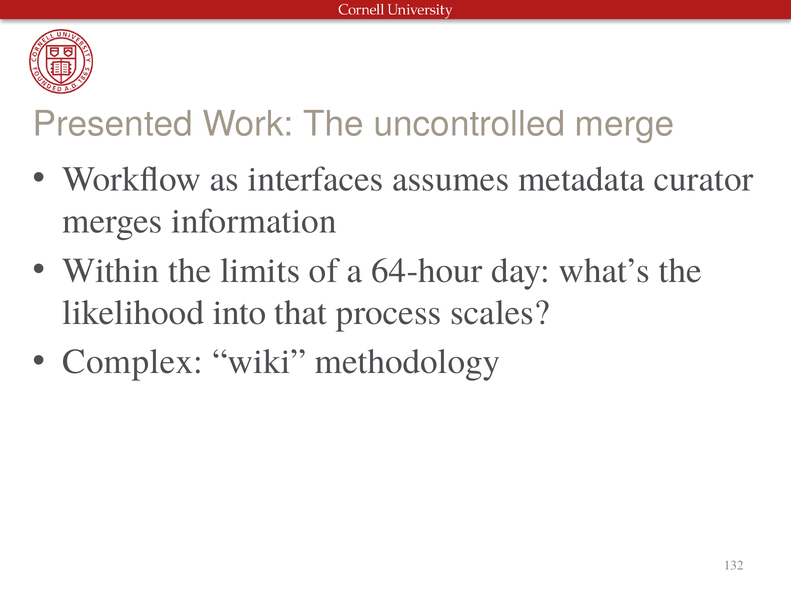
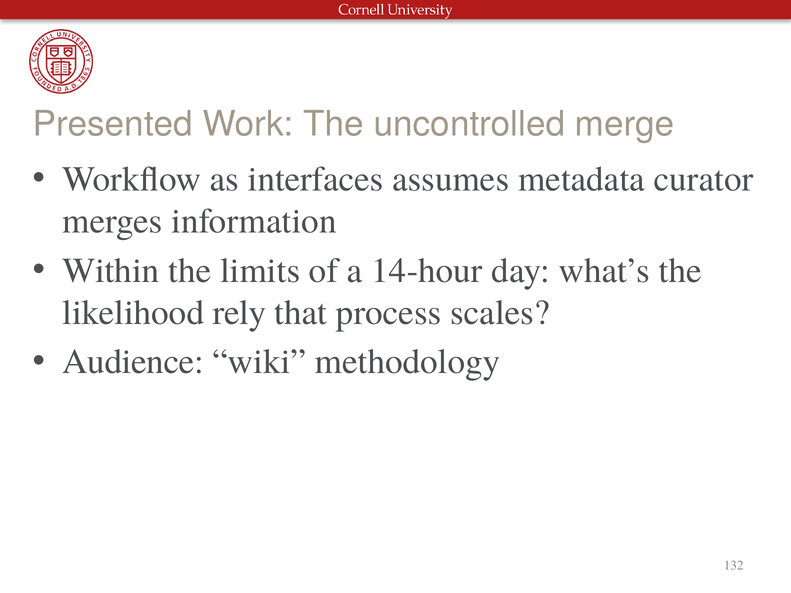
64-hour: 64-hour -> 14-hour (427, 271)
into: into -> rely (239, 313)
Complex: Complex -> Audience (133, 362)
